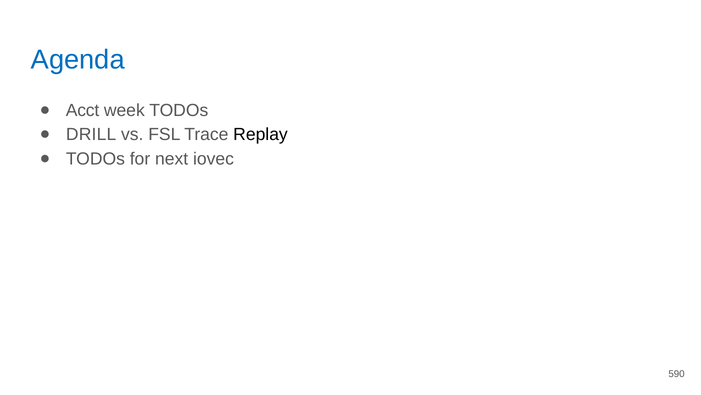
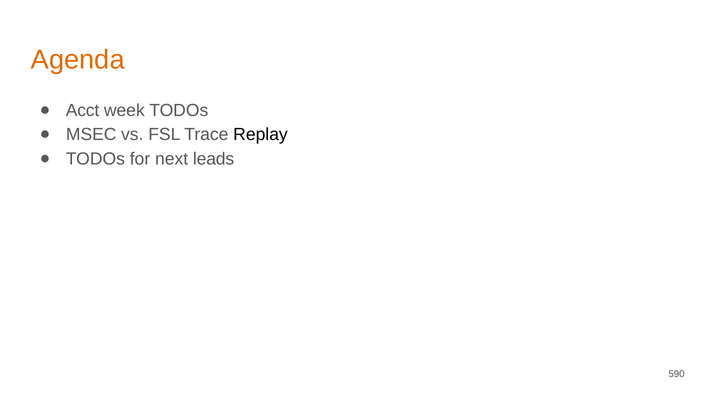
Agenda colour: blue -> orange (78, 59)
DRILL: DRILL -> MSEC (91, 134)
iovec: iovec -> leads (214, 159)
